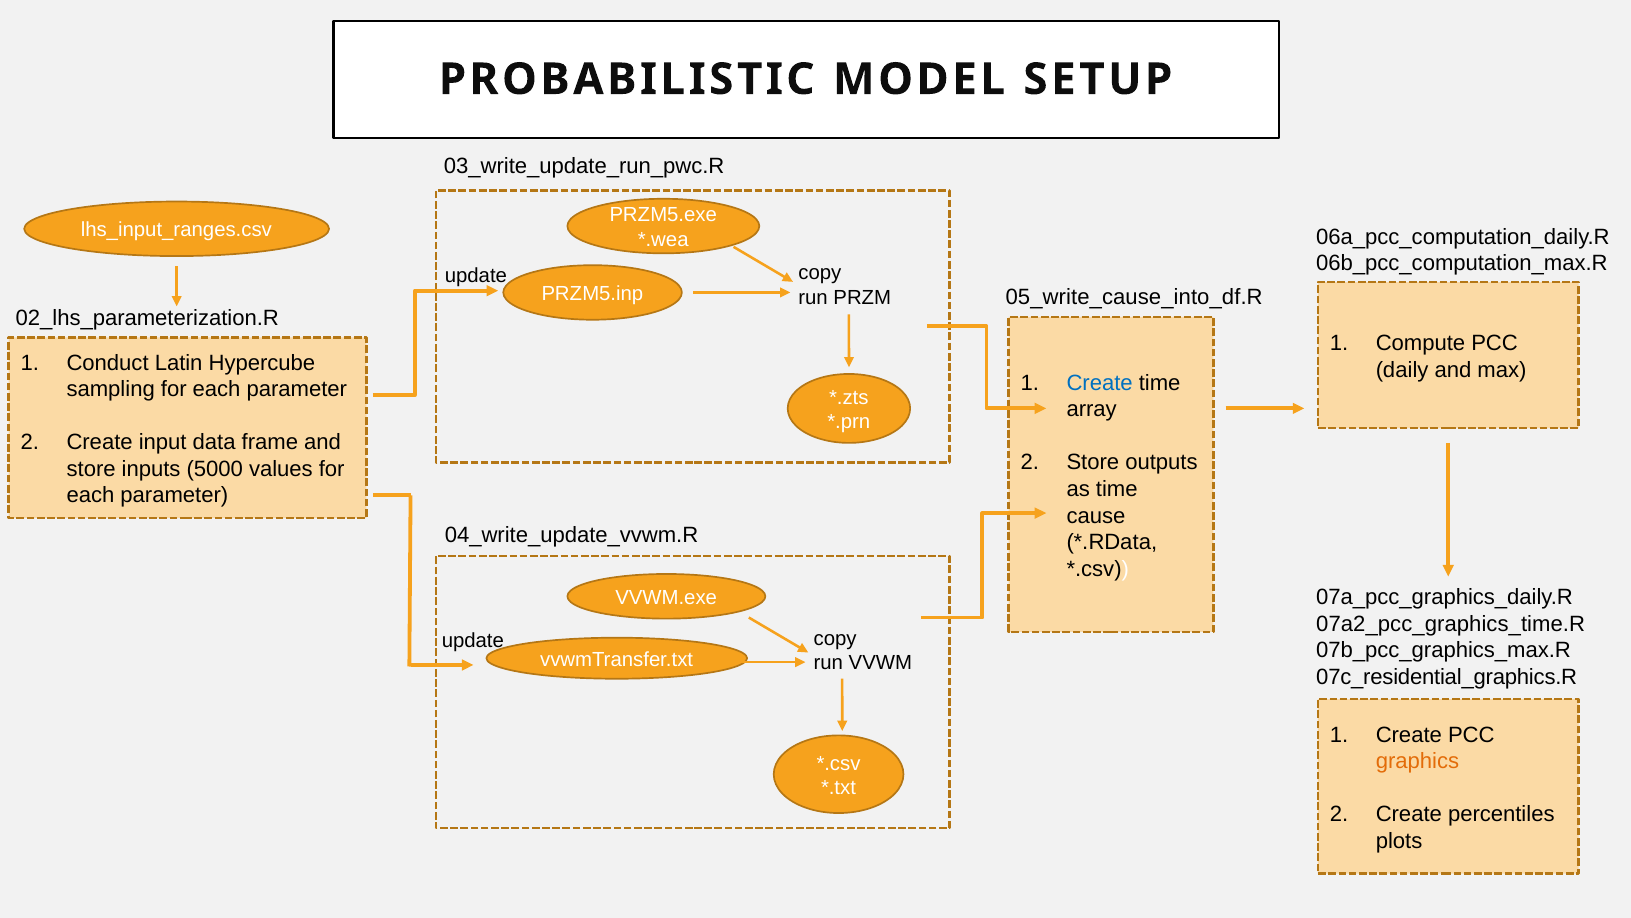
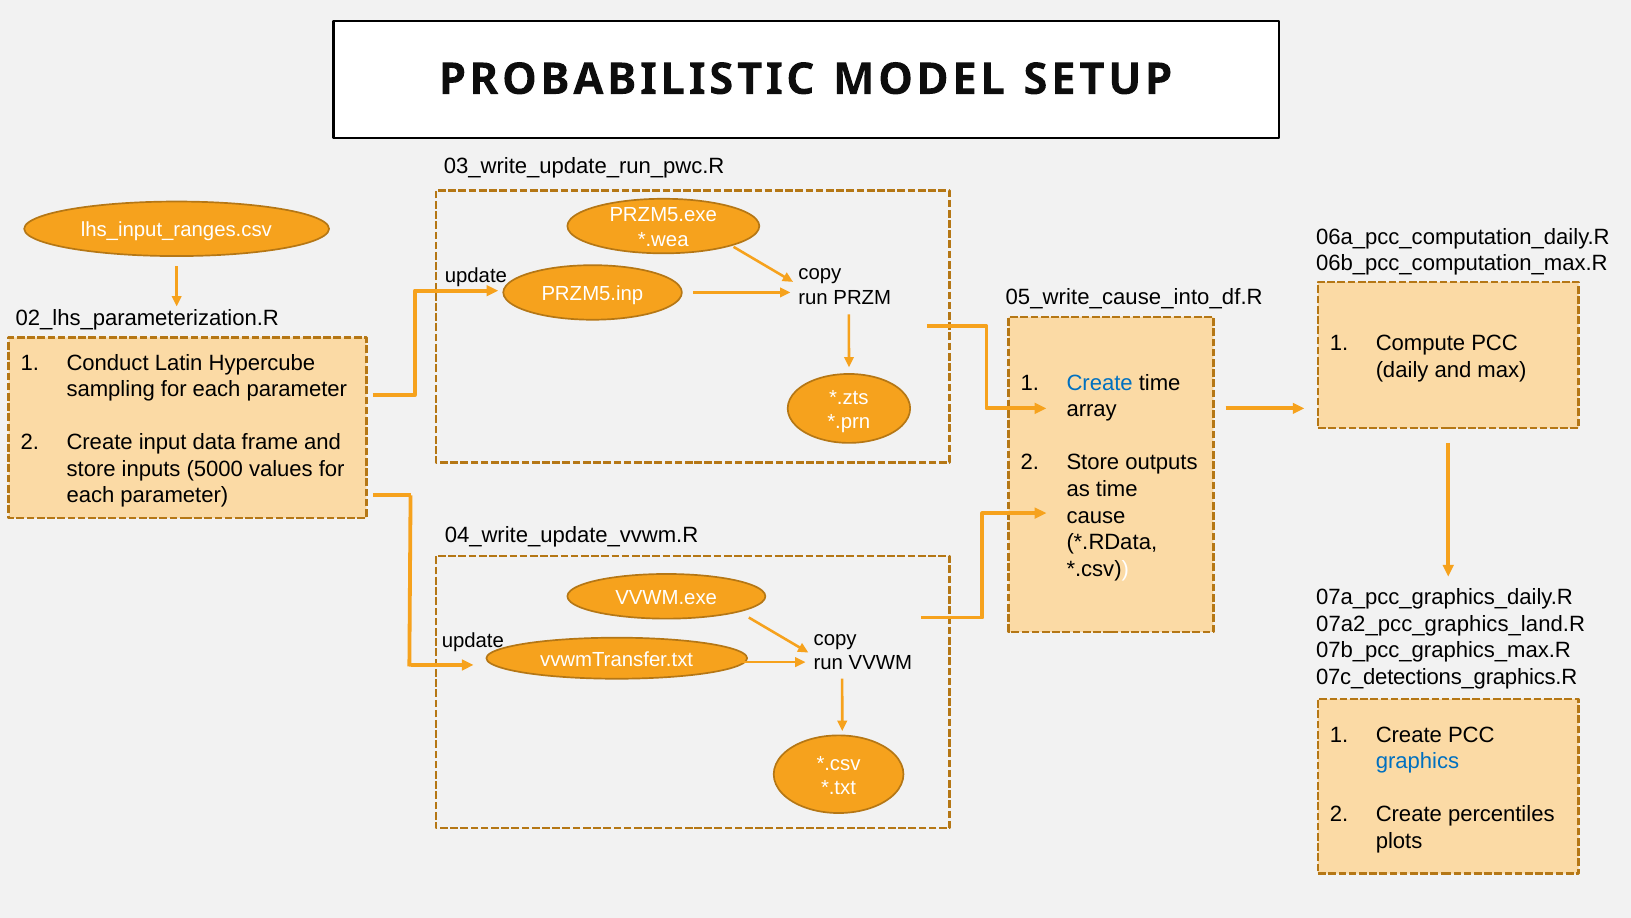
07a2_pcc_graphics_time.R: 07a2_pcc_graphics_time.R -> 07a2_pcc_graphics_land.R (1451, 623)
07c_residential_graphics.R: 07c_residential_graphics.R -> 07c_detections_graphics.R (1447, 676)
graphics colour: orange -> blue (1417, 761)
